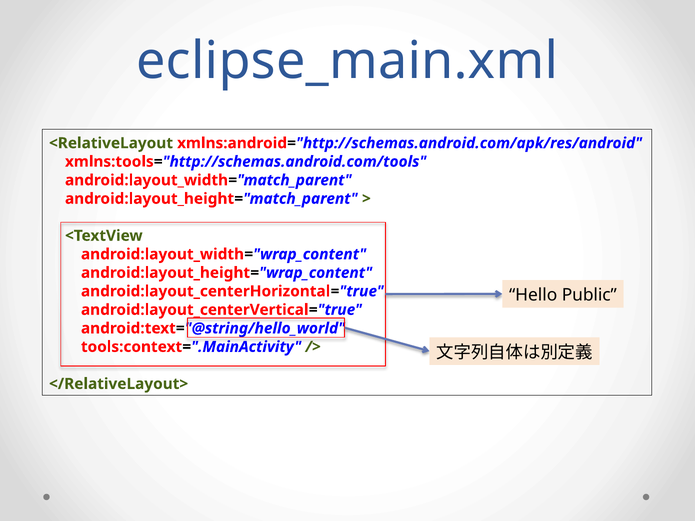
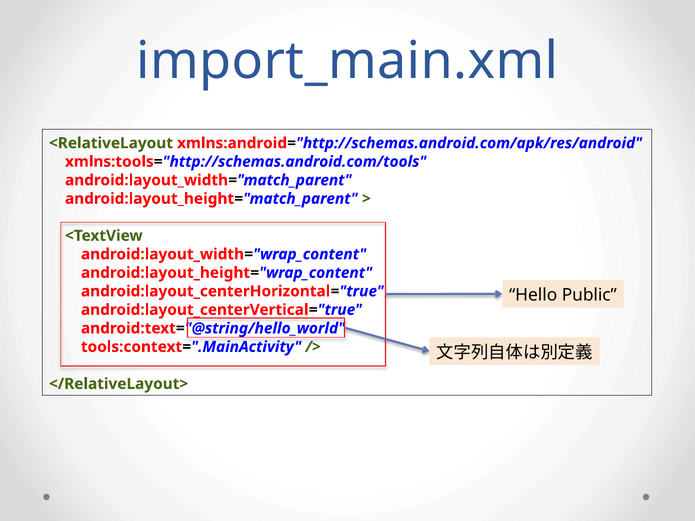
eclipse_main.xml: eclipse_main.xml -> import_main.xml (347, 61)
